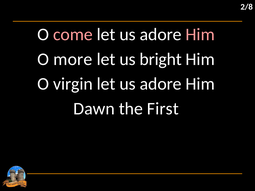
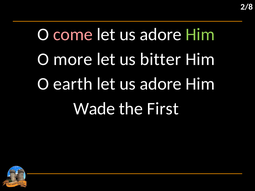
Him colour: pink -> light green (200, 34)
bright: bright -> bitter (161, 59)
virgin: virgin -> earth (73, 84)
Dawn: Dawn -> Wade (94, 109)
